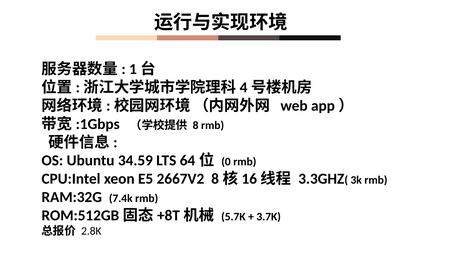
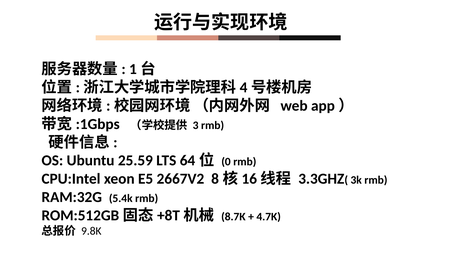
8: 8 -> 3 (196, 125)
34.59: 34.59 -> 25.59 (135, 161)
7.4k: 7.4k -> 5.4k (121, 198)
5.7K: 5.7K -> 8.7K (233, 217)
3.7K: 3.7K -> 4.7K (269, 217)
2.8K: 2.8K -> 9.8K (91, 231)
